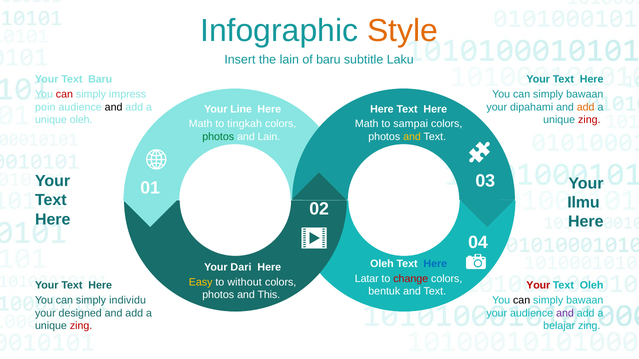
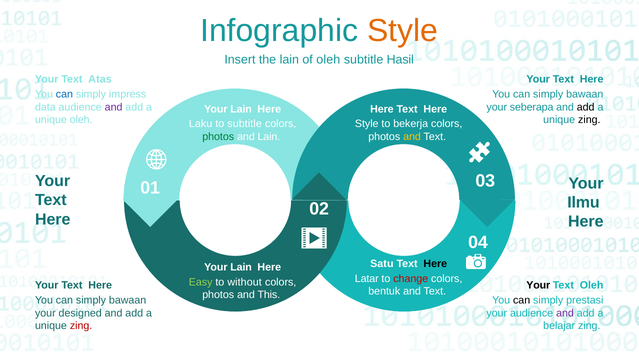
of baru: baru -> oleh (328, 60)
Laku: Laku -> Hasil (400, 60)
Text Baru: Baru -> Atas (100, 79)
can colour: red -> blue (64, 94)
poin: poin -> data (45, 107)
and colour: black -> purple (114, 107)
dipahami: dipahami -> seberapa (532, 107)
add colour: orange -> black (586, 107)
Line: Line -> Lain (241, 109)
zing colour: red -> black (589, 120)
Math: Math -> Laku (201, 124)
to tingkah: tingkah -> subtitle (245, 124)
Math: Math -> Style (367, 124)
sampai: sampai -> bekerja (411, 124)
Oleh: Oleh -> Satu (382, 264)
Here colour: blue -> black (435, 264)
Dari: Dari -> Lain (241, 268)
Easy colour: yellow -> light green (201, 282)
Your colour: red -> black (538, 286)
individu: individu -> bawaan (128, 301)
bawaan: bawaan -> prestasi (585, 301)
